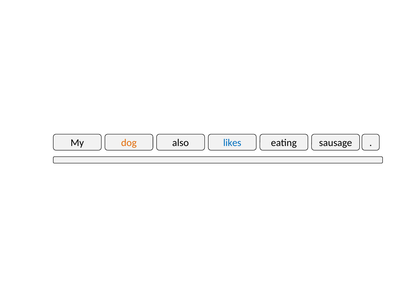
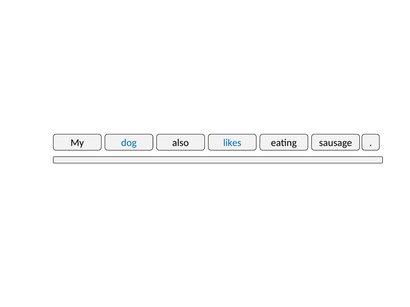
dog colour: orange -> blue (129, 143)
